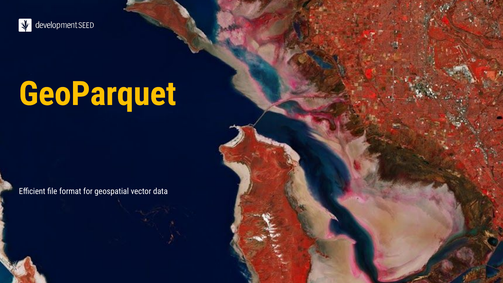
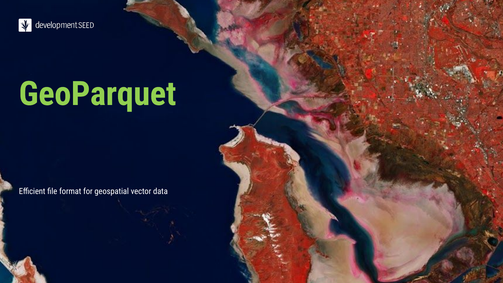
GeoParquet colour: yellow -> light green (98, 94)
